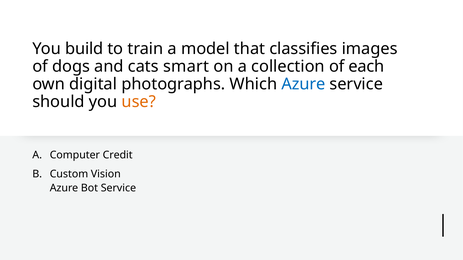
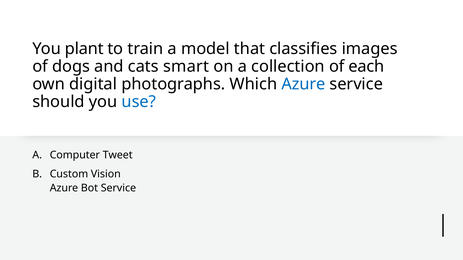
build: build -> plant (84, 49)
use colour: orange -> blue (139, 102)
Credit: Credit -> Tweet (118, 155)
